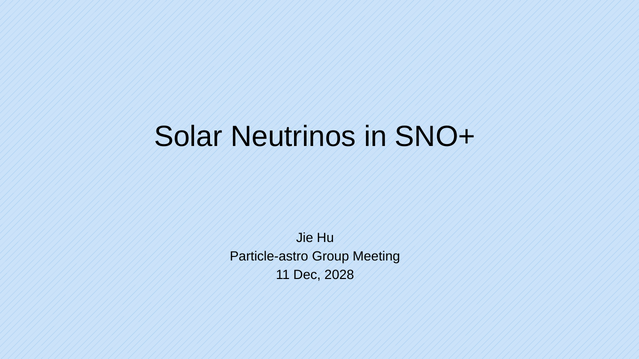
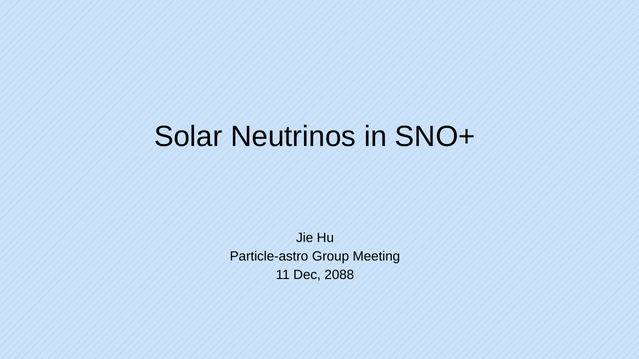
2028: 2028 -> 2088 (339, 275)
